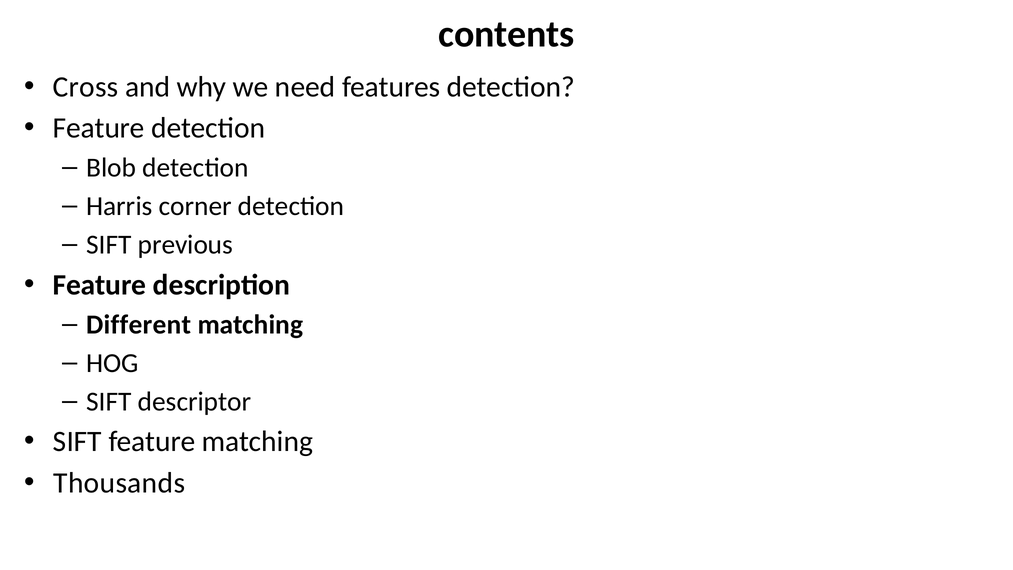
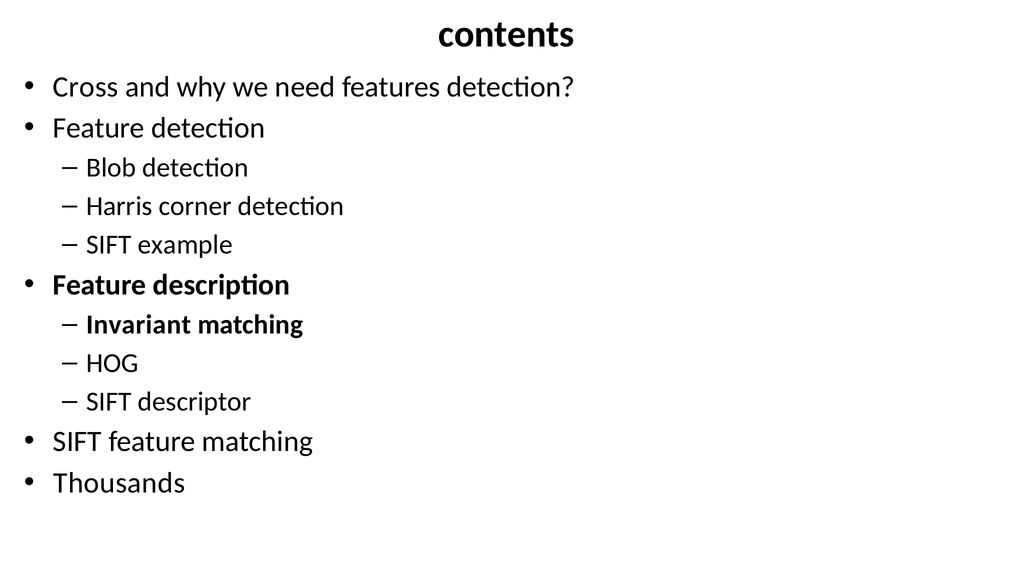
previous: previous -> example (185, 245)
Different: Different -> Invariant (139, 324)
